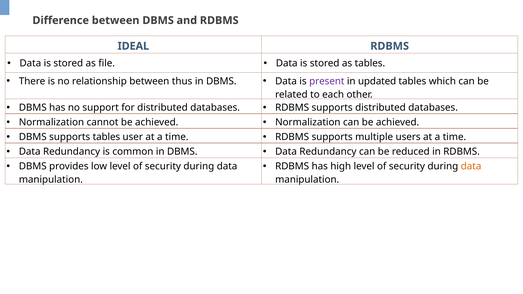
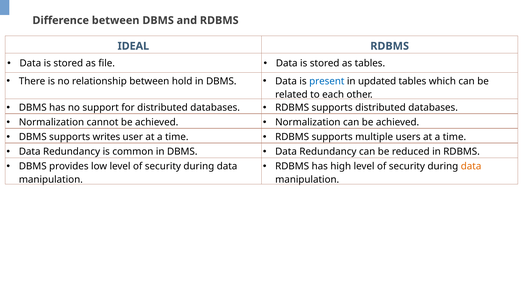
thus: thus -> hold (182, 81)
present colour: purple -> blue (327, 81)
supports tables: tables -> writes (106, 137)
